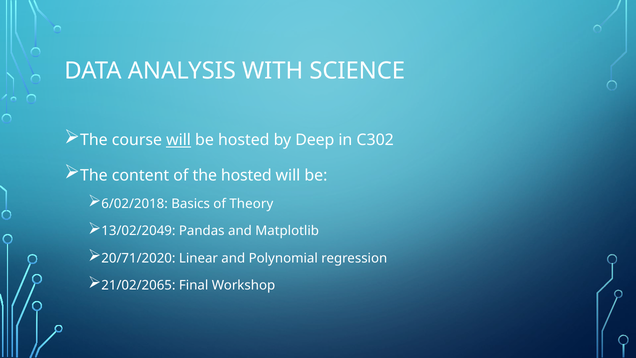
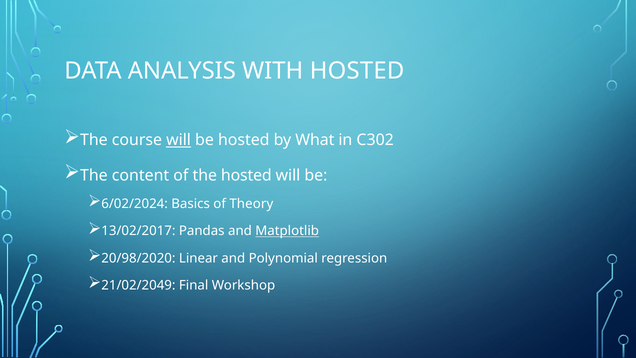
WITH SCIENCE: SCIENCE -> HOSTED (357, 71)
Deep: Deep -> What (315, 140)
6/02/2018: 6/02/2018 -> 6/02/2024 (135, 204)
13/02/2049: 13/02/2049 -> 13/02/2017 (138, 231)
Matplotlib underline: none -> present (287, 231)
20/71/2020: 20/71/2020 -> 20/98/2020 (138, 258)
21/02/2065: 21/02/2065 -> 21/02/2049 (138, 285)
